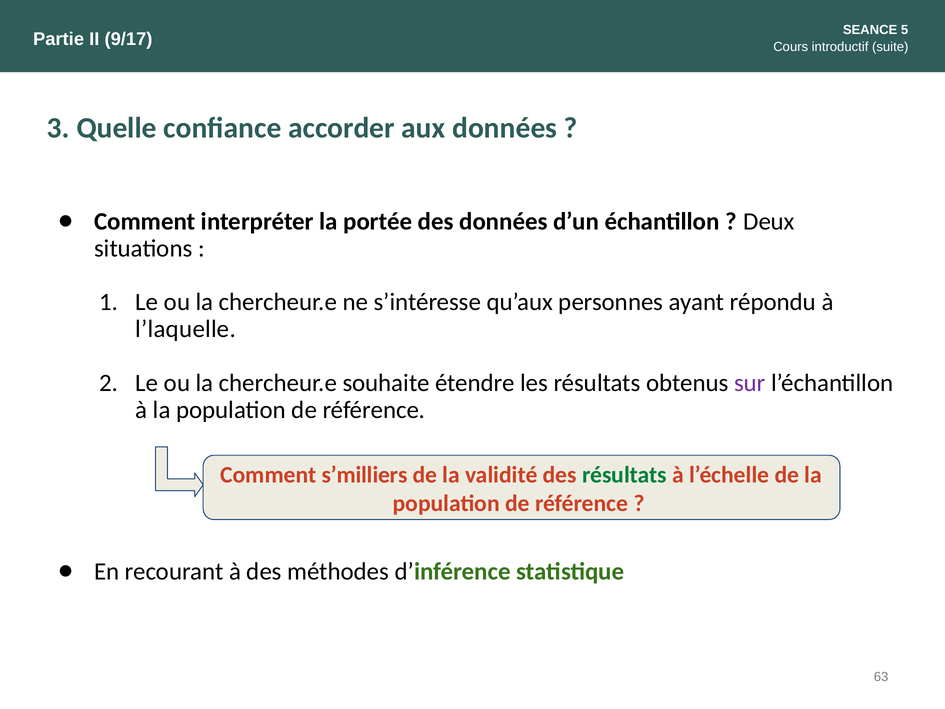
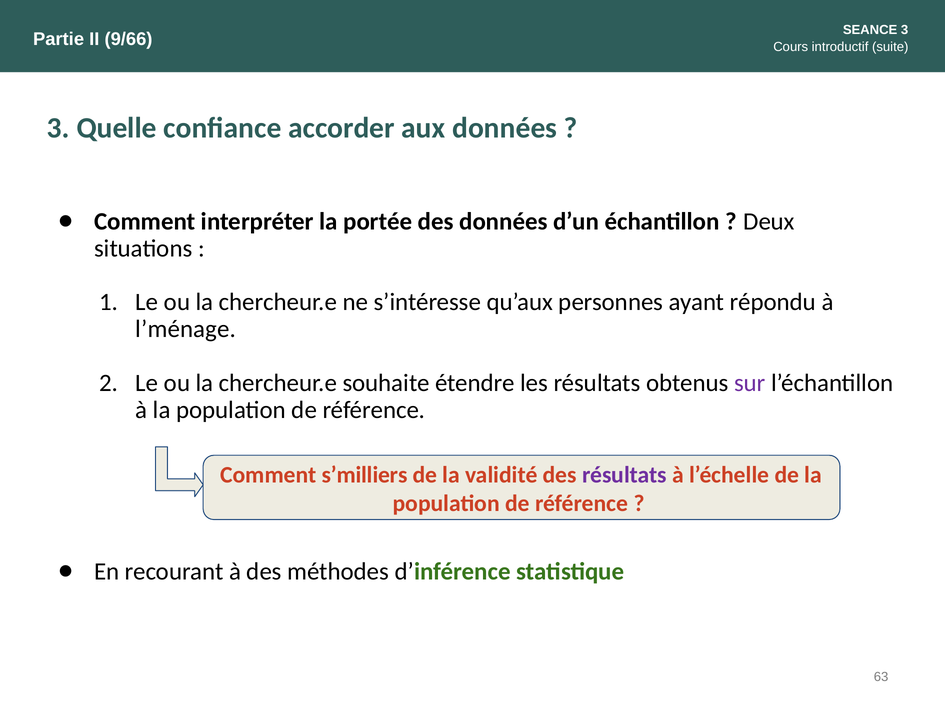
SEANCE 5: 5 -> 3 (905, 30)
9/17: 9/17 -> 9/66 (128, 39)
l’laquelle: l’laquelle -> l’ménage (186, 329)
résultats colour: green -> purple (624, 475)
